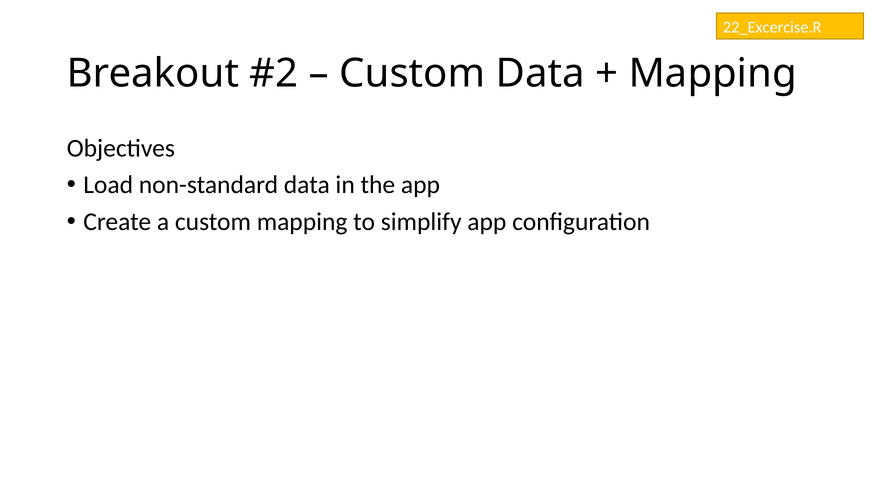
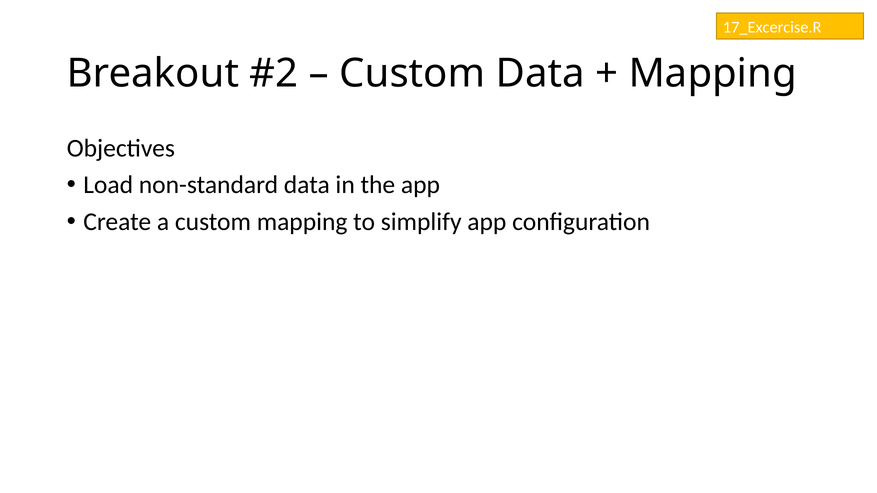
22_Excercise.R: 22_Excercise.R -> 17_Excercise.R (772, 27)
